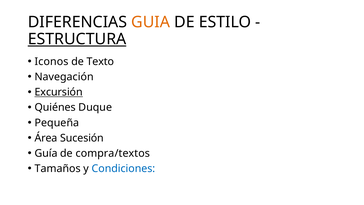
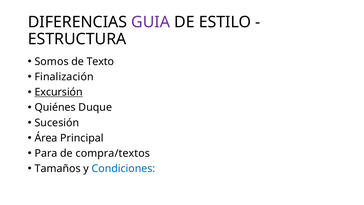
GUIA colour: orange -> purple (151, 22)
ESTRUCTURA underline: present -> none (77, 39)
Iconos: Iconos -> Somos (52, 62)
Navegación: Navegación -> Finalización (64, 77)
Pequeña: Pequeña -> Sucesión (57, 123)
Sucesión: Sucesión -> Principal (82, 138)
Guía: Guía -> Para (46, 153)
